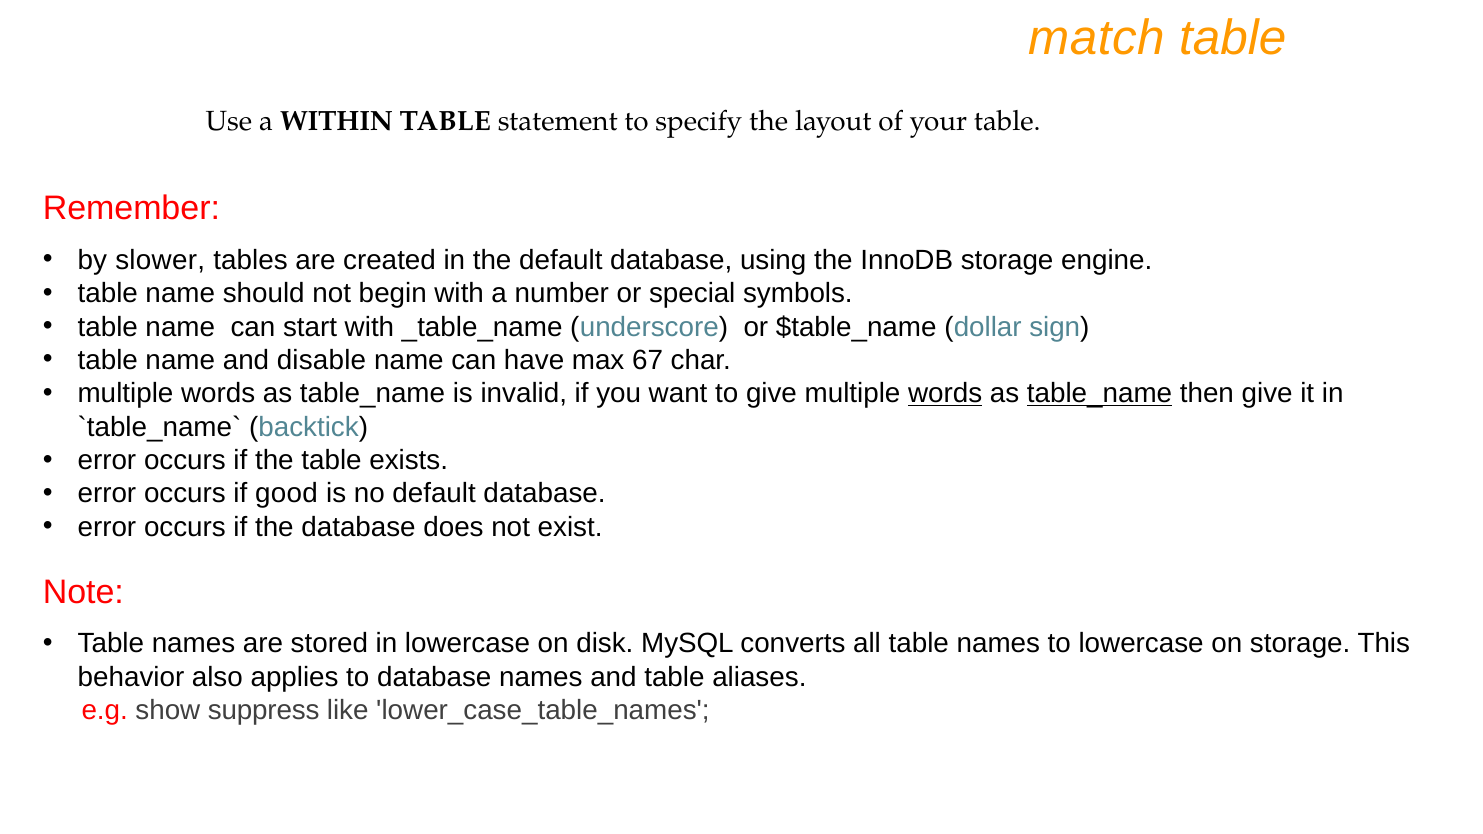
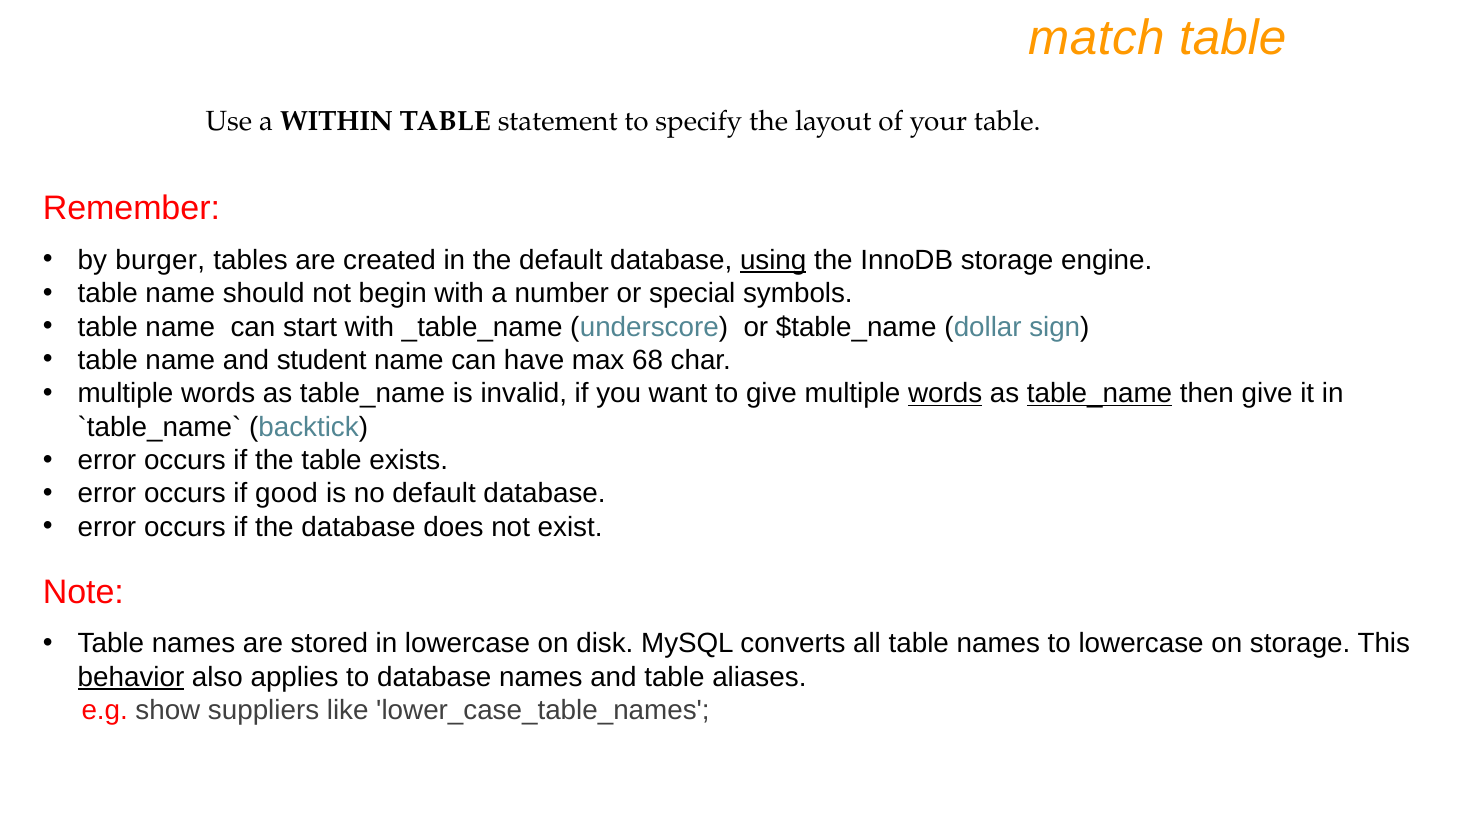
slower: slower -> burger (160, 260)
using underline: none -> present (773, 260)
disable: disable -> student (322, 360)
67: 67 -> 68 (648, 360)
behavior underline: none -> present (131, 677)
suppress: suppress -> suppliers (264, 710)
